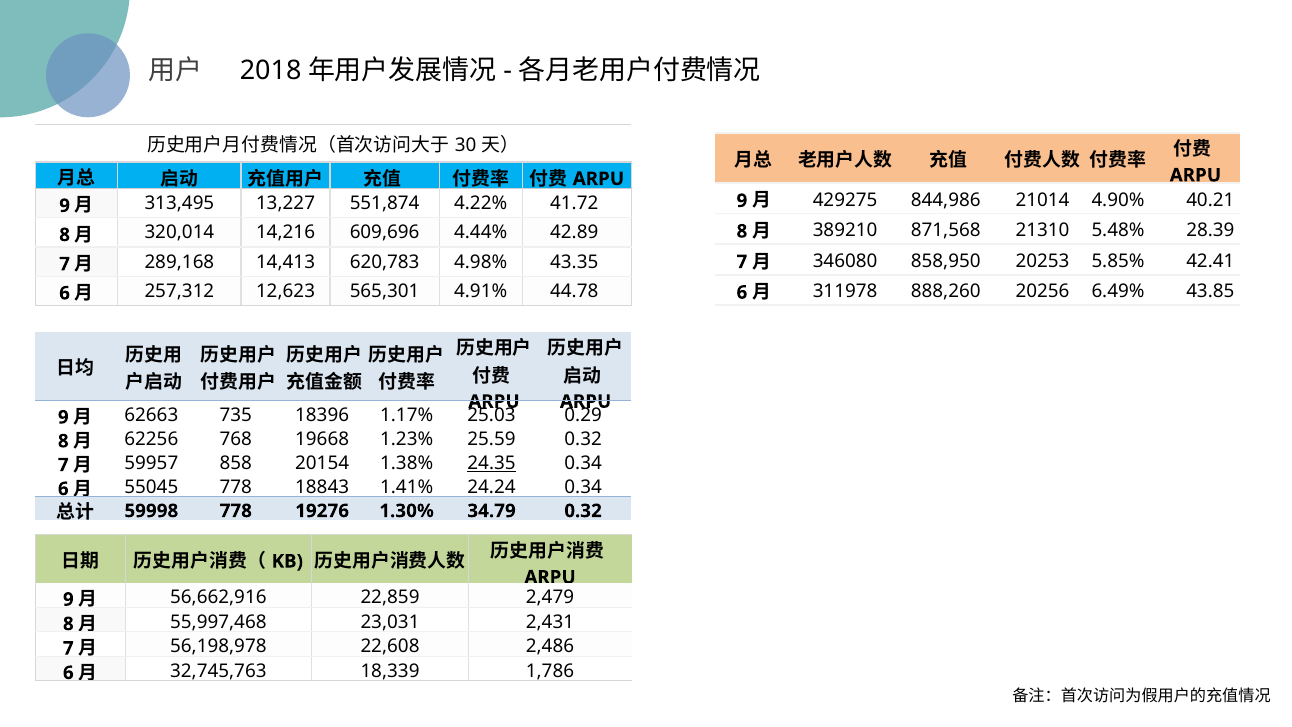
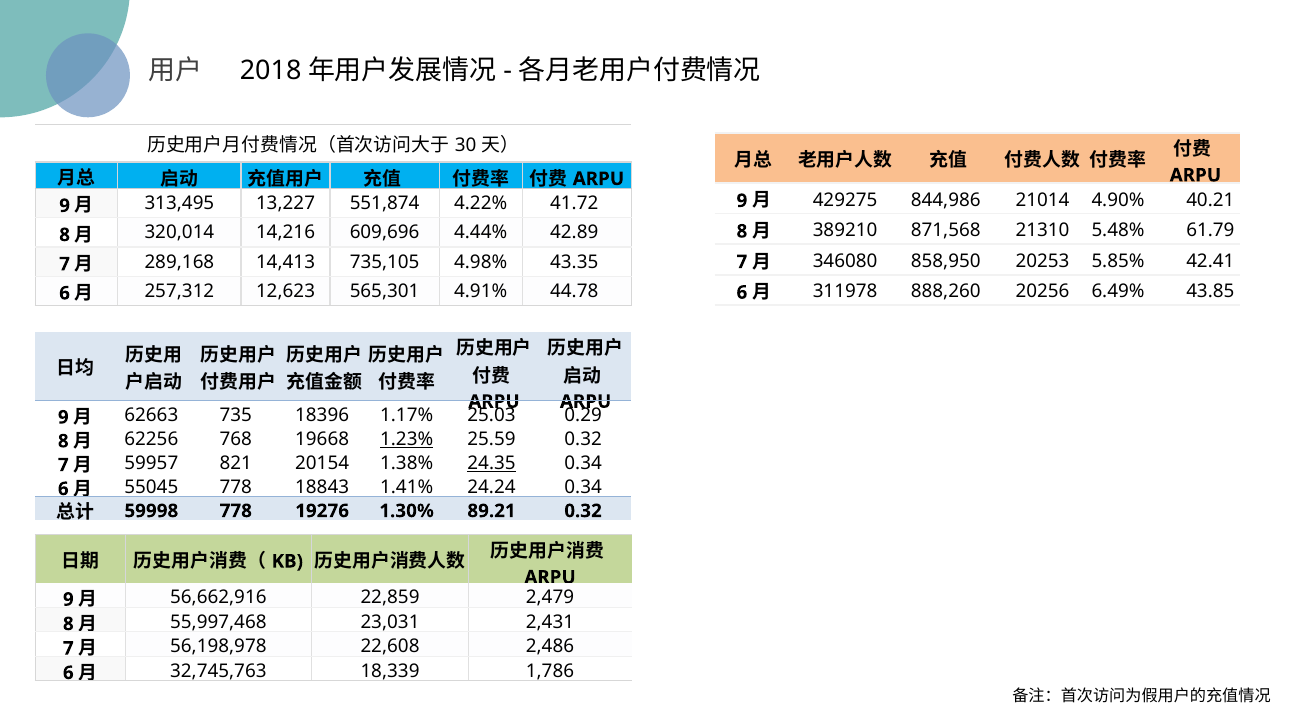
28.39: 28.39 -> 61.79 (1210, 230)
620,783: 620,783 -> 735,105 (385, 262)
1.23% underline: none -> present (407, 439)
858: 858 -> 821 (236, 463)
34.79: 34.79 -> 89.21 (492, 511)
